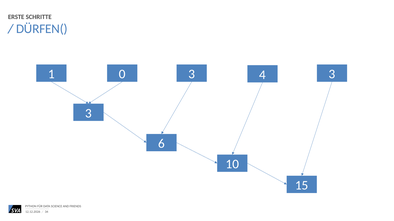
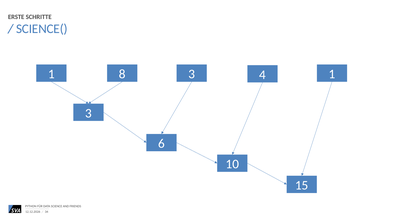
DÜRFEN(: DÜRFEN( -> SCIENCE( (42, 29)
0: 0 -> 8 (122, 74)
4 3: 3 -> 1 (332, 74)
